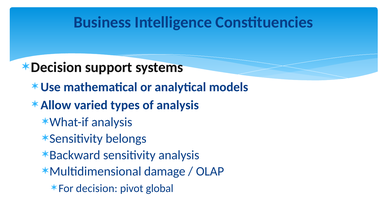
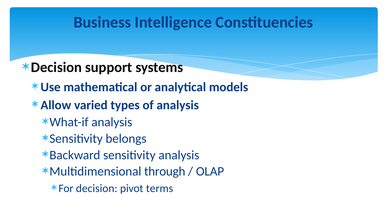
damage: damage -> through (165, 171)
global: global -> terms (160, 188)
